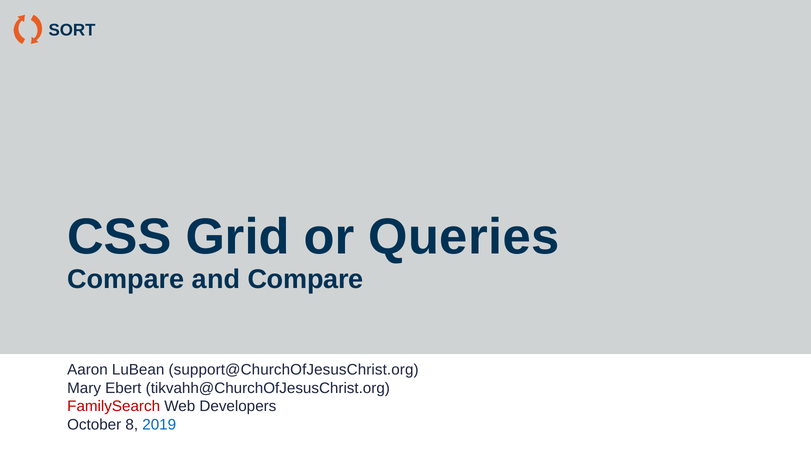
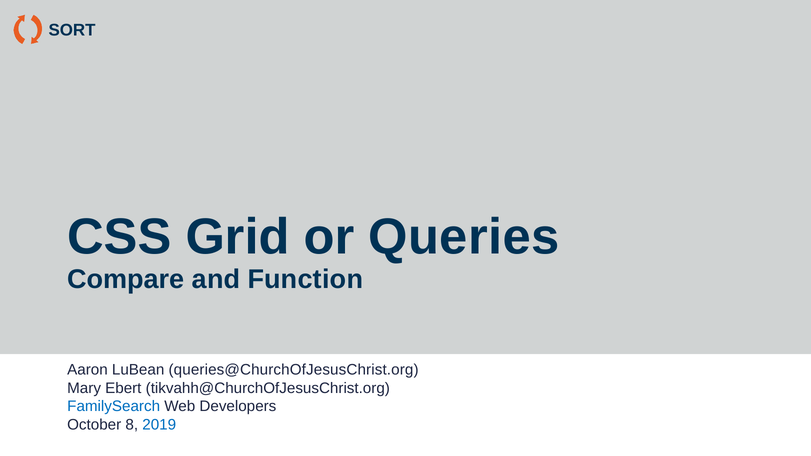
and Compare: Compare -> Function (305, 279)
support@ChurchOfJesusChrist.org: support@ChurchOfJesusChrist.org -> queries@ChurchOfJesusChrist.org (294, 370)
FamilySearch colour: red -> blue (114, 407)
